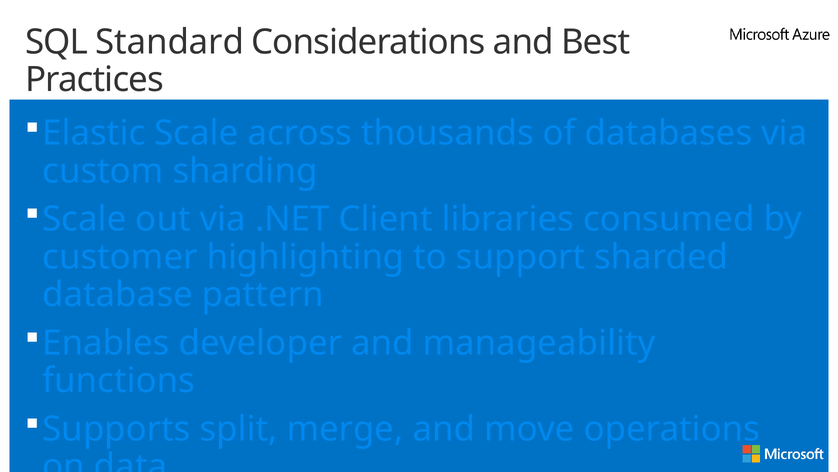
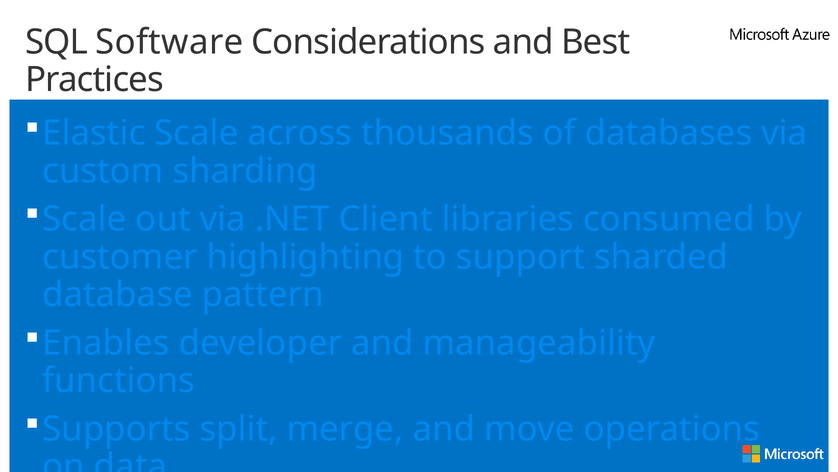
Standard: Standard -> Software (169, 42)
